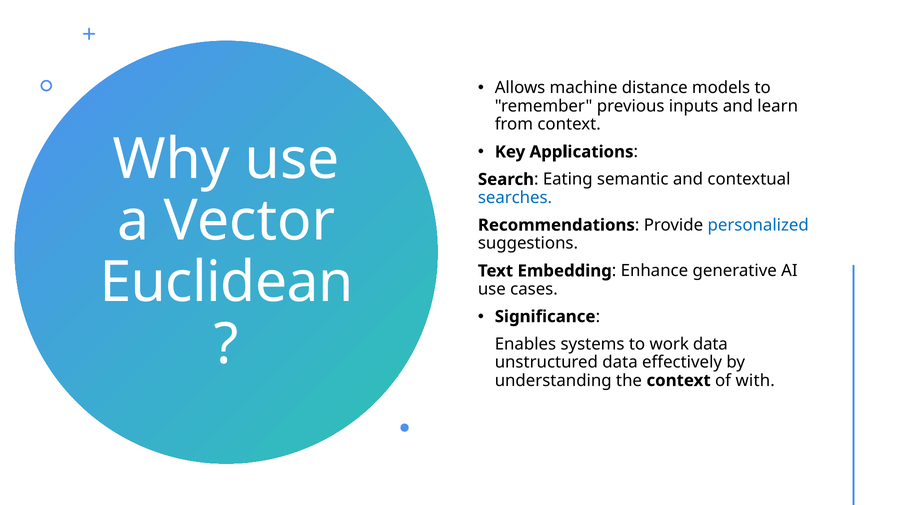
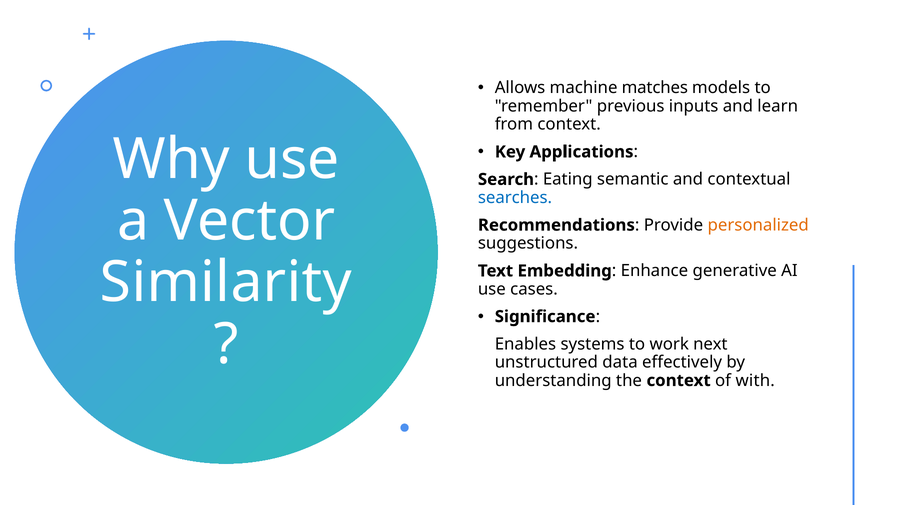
distance: distance -> matches (655, 88)
personalized colour: blue -> orange (758, 225)
Euclidean: Euclidean -> Similarity (226, 283)
work data: data -> next (710, 344)
